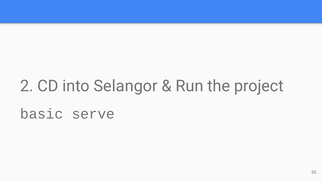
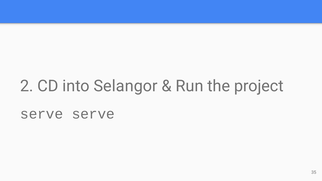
basic: basic -> serve (42, 114)
